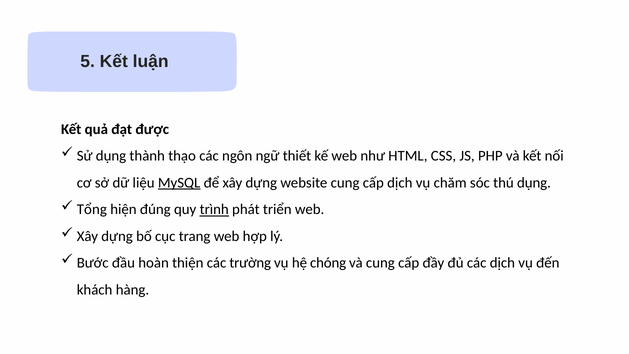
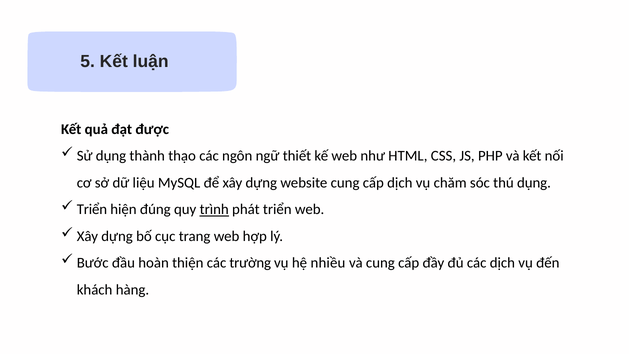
MySQL underline: present -> none (179, 183)
Tổng: Tổng -> Triển (92, 209)
chóng: chóng -> nhiều (328, 263)
